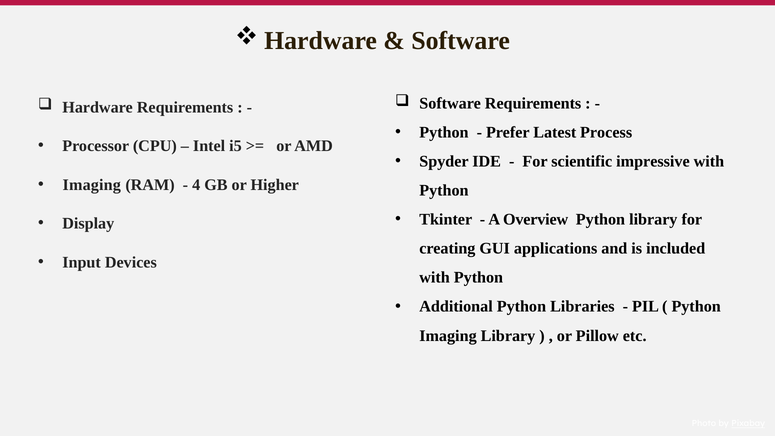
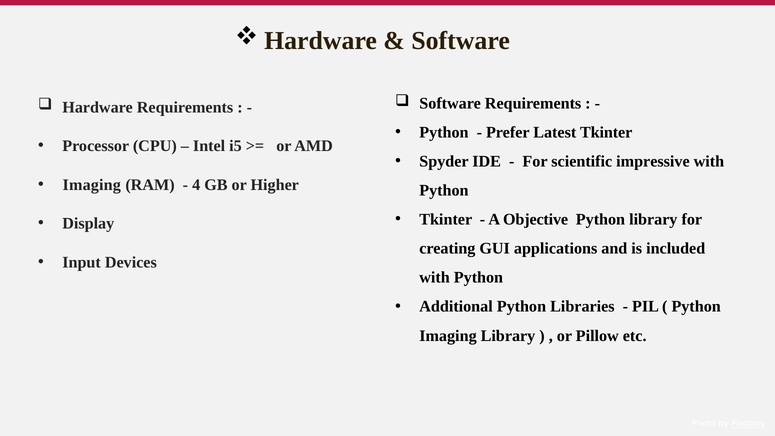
Latest Process: Process -> Tkinter (606, 132)
Overview: Overview -> Objective (536, 219)
